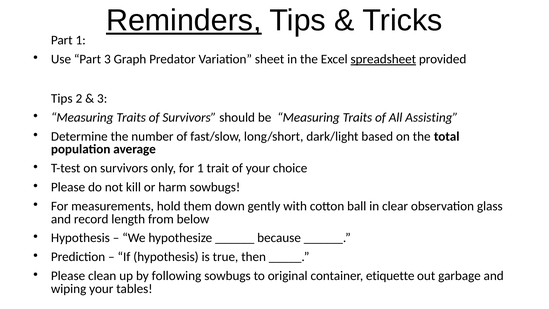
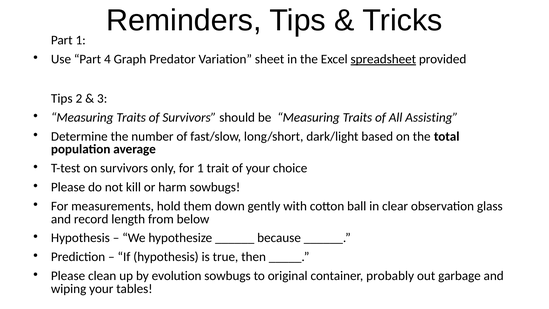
Reminders underline: present -> none (184, 21)
Part 3: 3 -> 4 (107, 59)
following: following -> evolution (177, 276)
etiquette: etiquette -> probably (390, 276)
